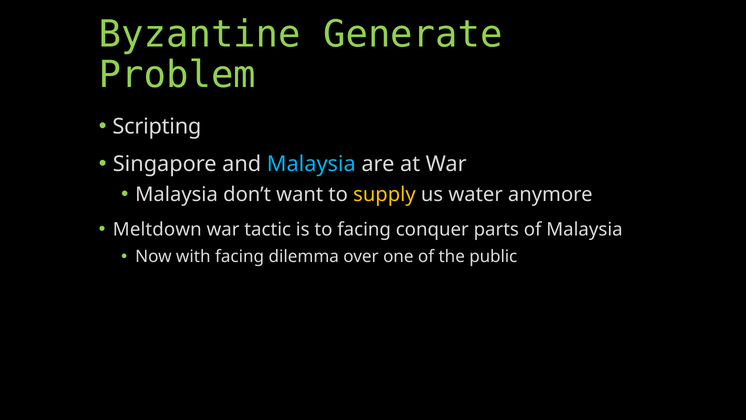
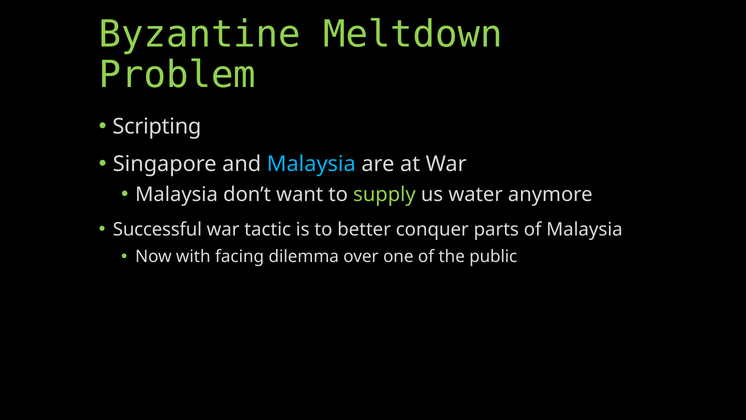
Generate: Generate -> Meltdown (413, 34)
supply colour: yellow -> light green (384, 194)
Meltdown: Meltdown -> Successful (157, 229)
to facing: facing -> better (364, 229)
